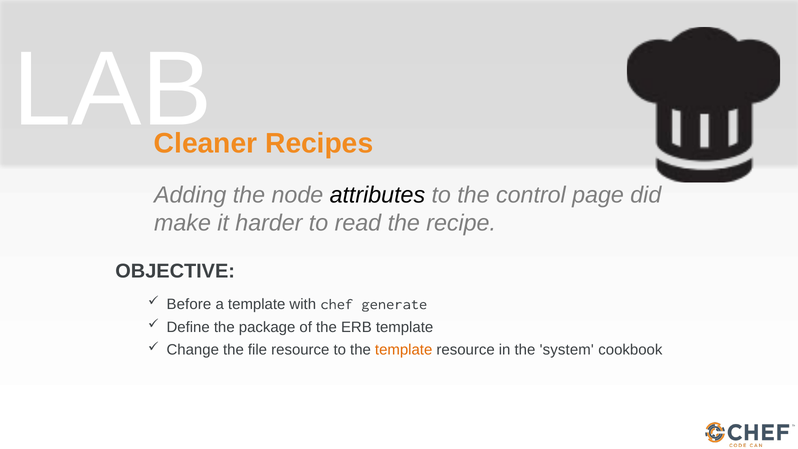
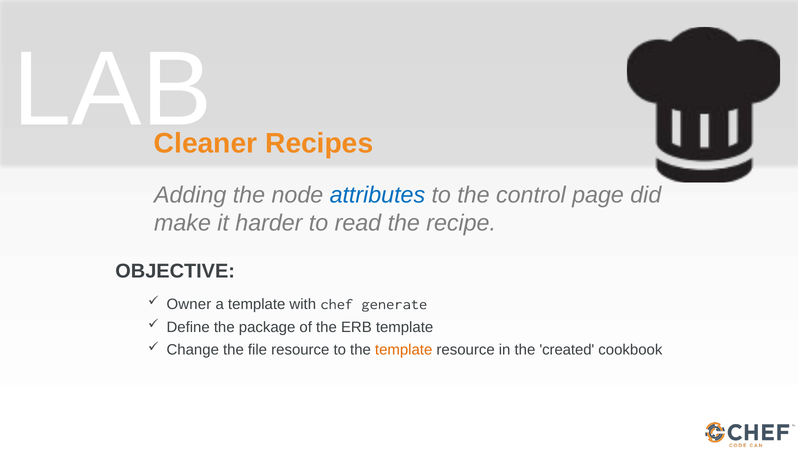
attributes colour: black -> blue (377, 195)
Before: Before -> Owner (189, 304)
system: system -> created (567, 350)
